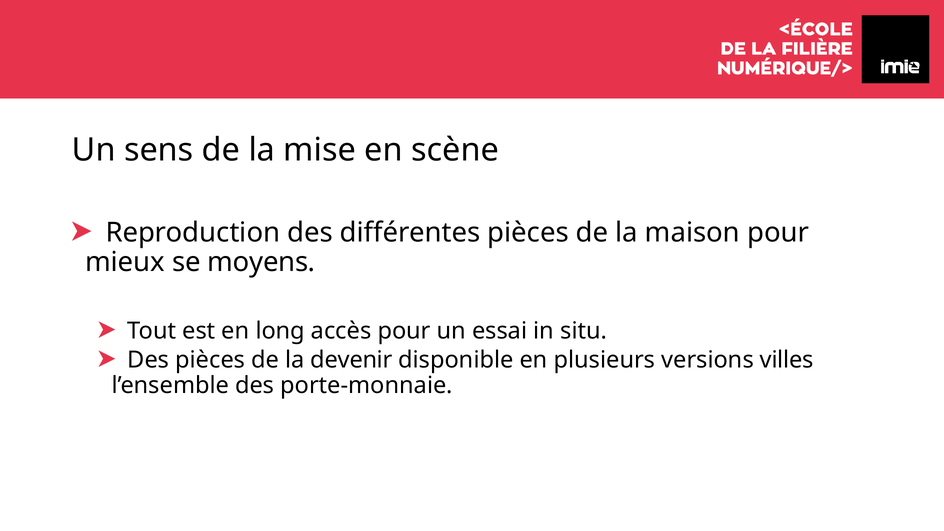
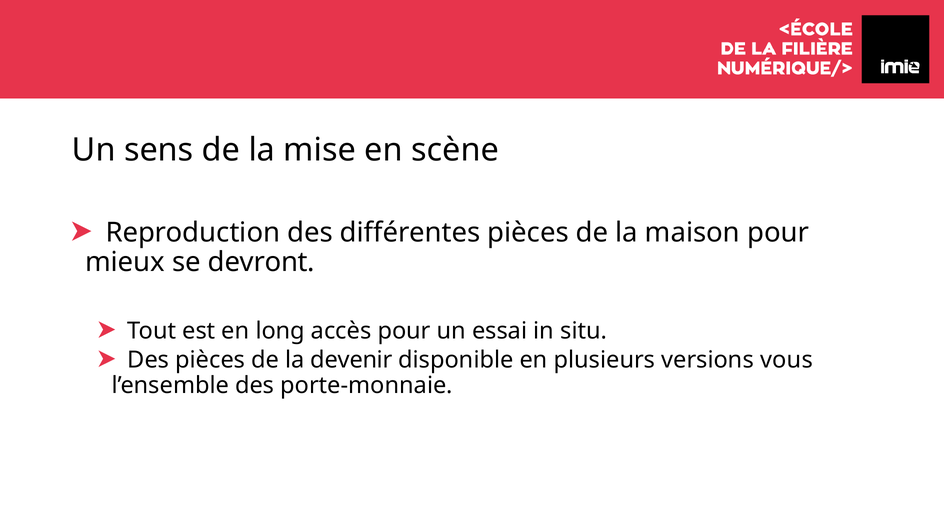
moyens: moyens -> devront (261, 262)
villes: villes -> vous (786, 360)
